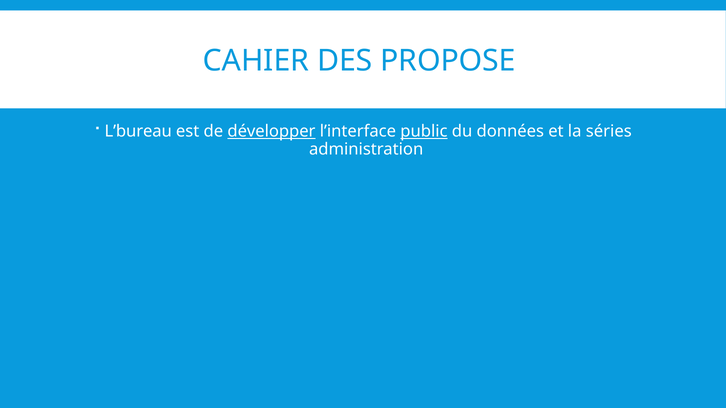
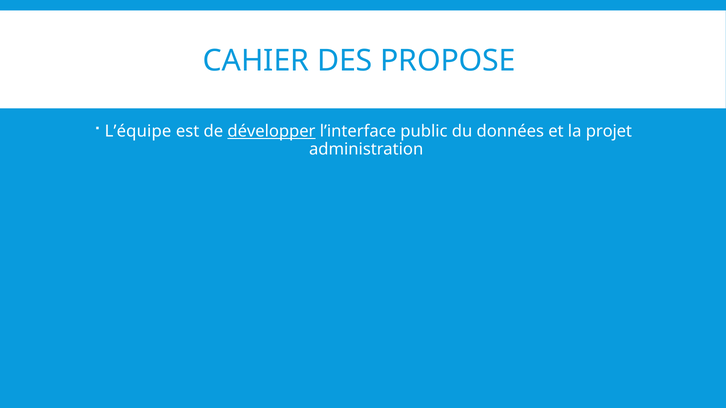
L’bureau: L’bureau -> L’équipe (138, 131)
public underline: present -> none (424, 131)
séries: séries -> projet (609, 131)
